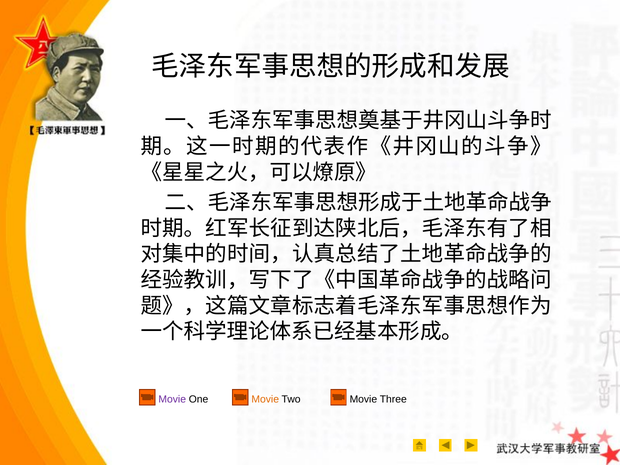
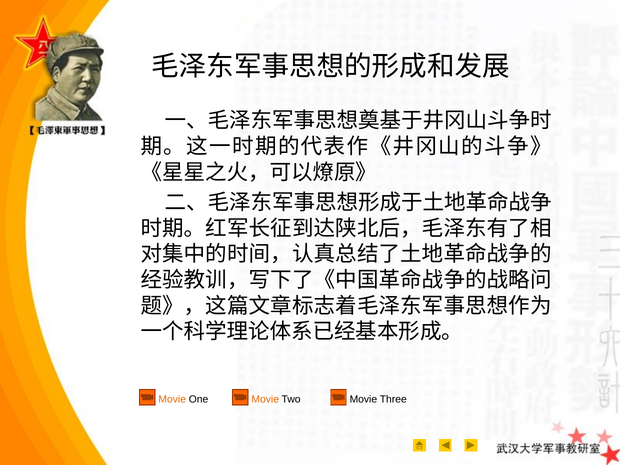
Movie colour: purple -> orange (172, 399)
